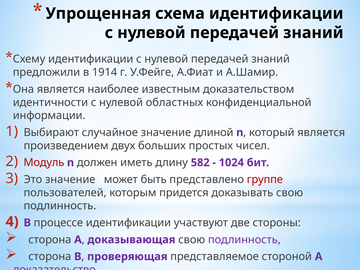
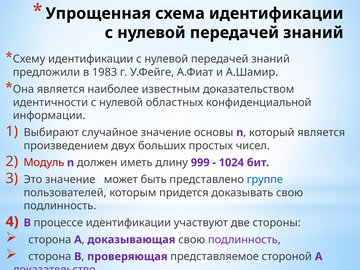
1914: 1914 -> 1983 (105, 72)
длиной: длиной -> основы (214, 132)
582: 582 -> 999 (200, 163)
группе colour: red -> blue (265, 179)
